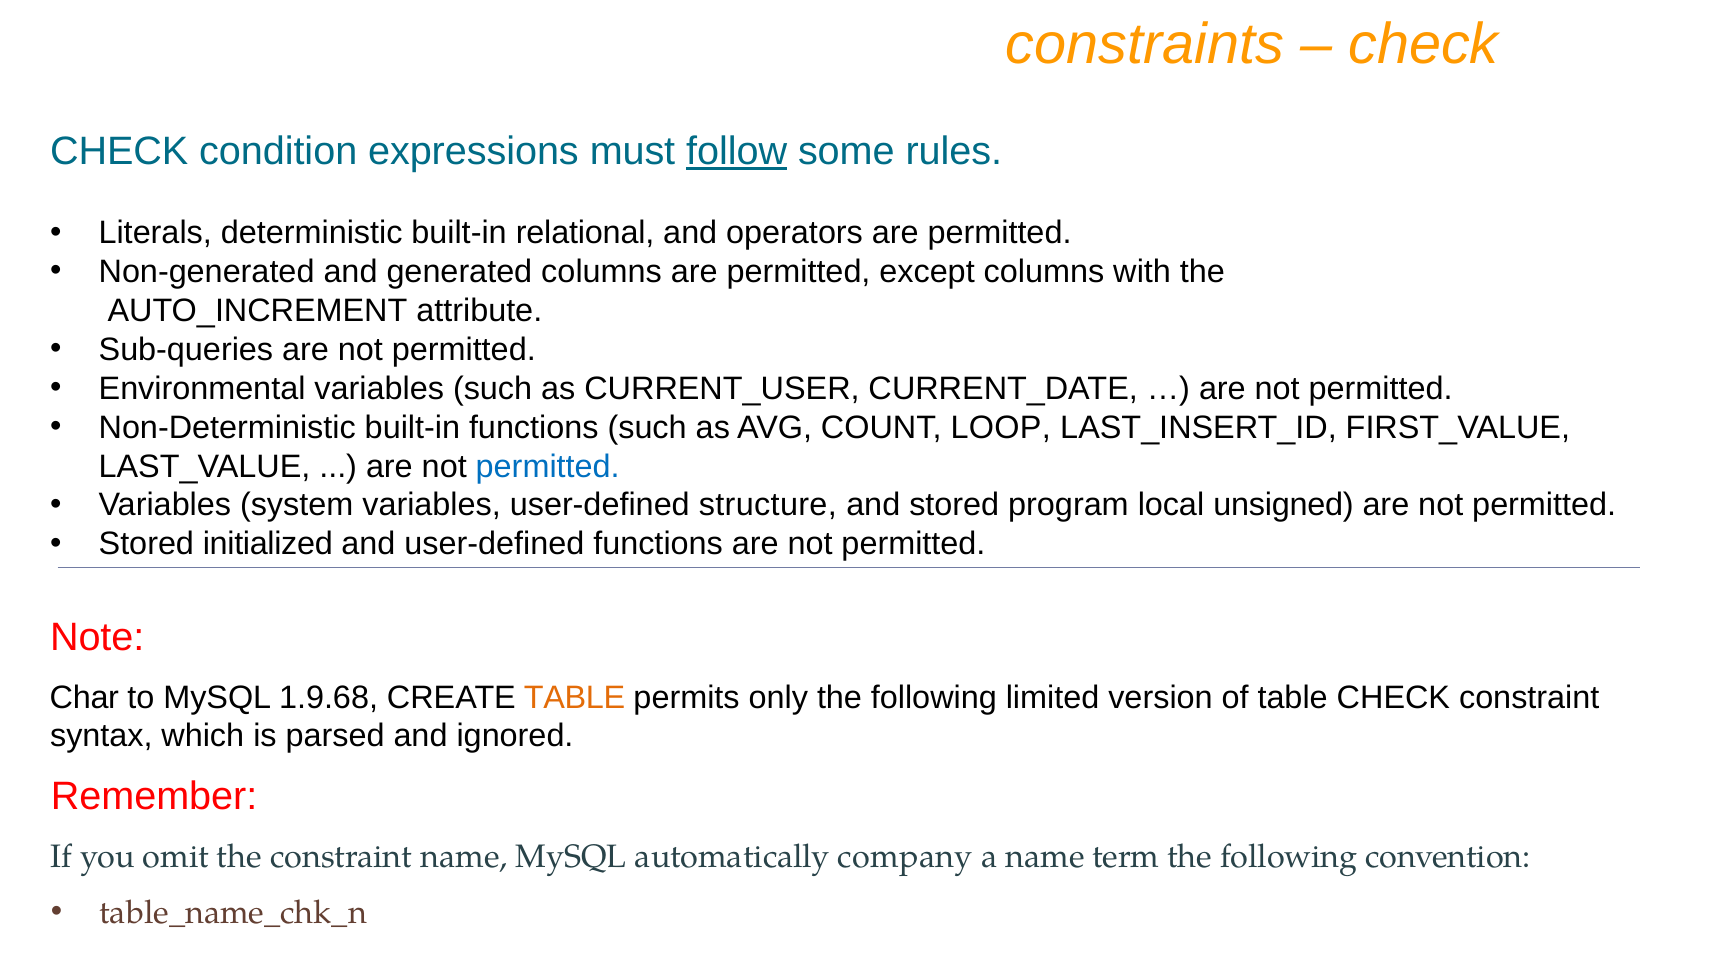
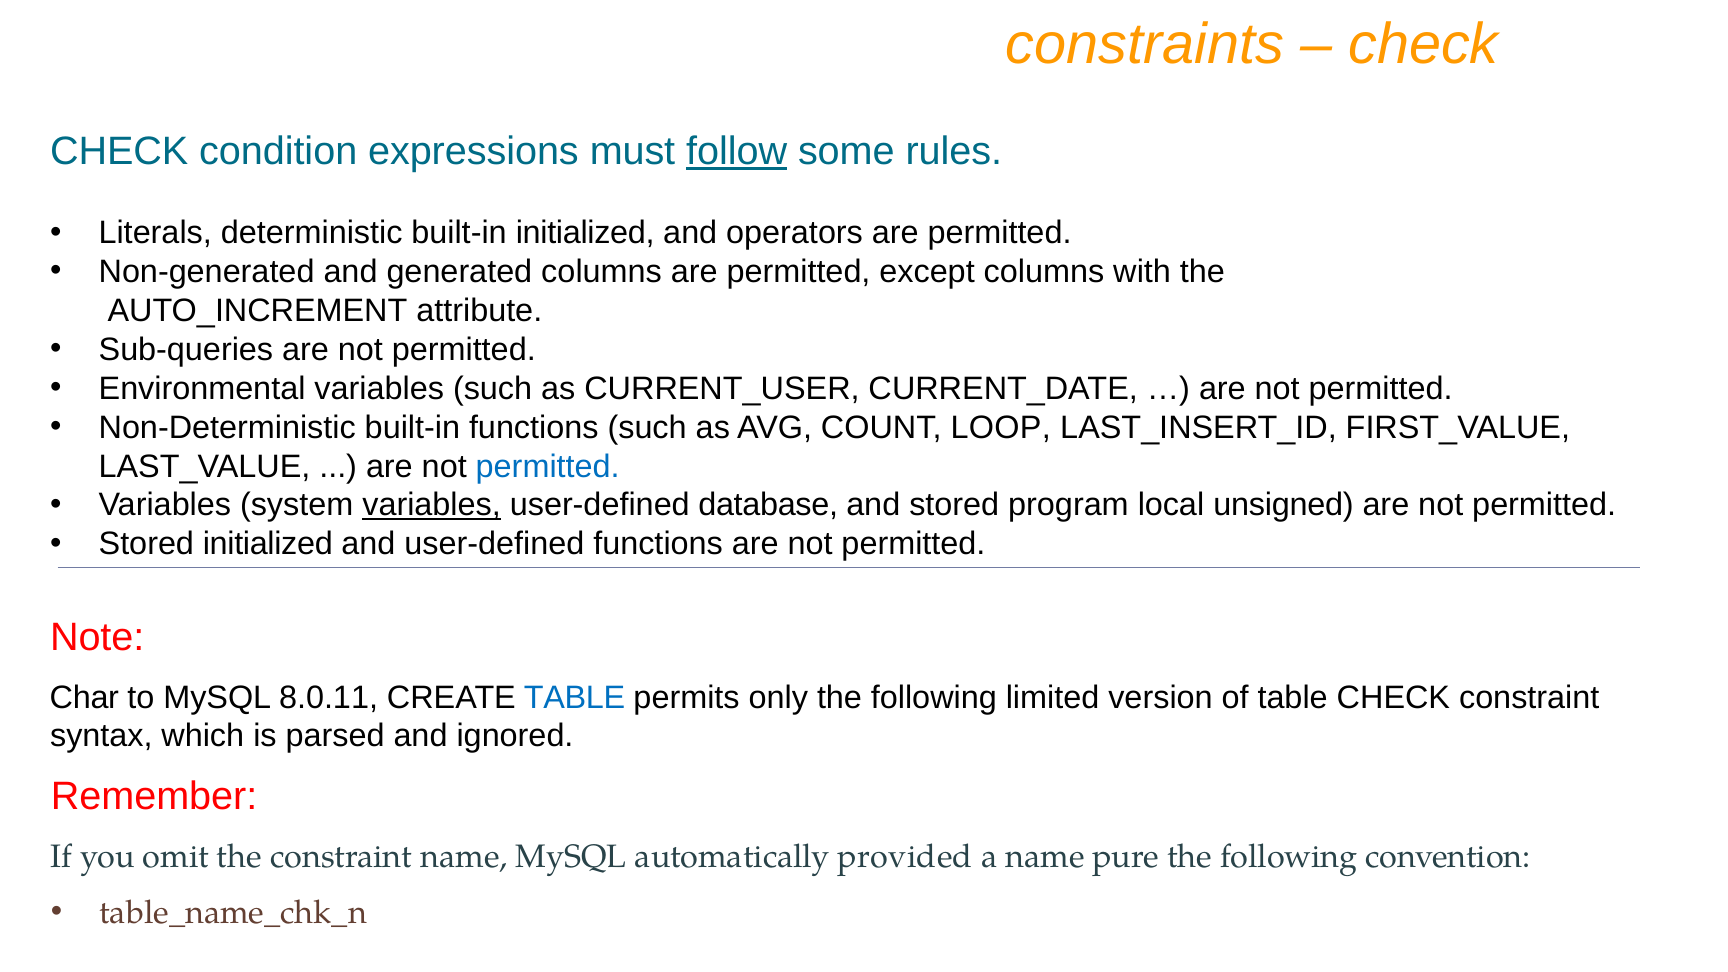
built-in relational: relational -> initialized (585, 233)
variables underline: none -> present (432, 505)
structure: structure -> database (768, 505)
1.9.68: 1.9.68 -> 8.0.11 (329, 697)
TABLE colour: orange -> blue (575, 697)
company: company -> provided (905, 857)
term: term -> pure (1126, 857)
